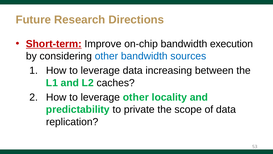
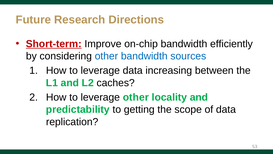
execution: execution -> efficiently (231, 44)
private: private -> getting (139, 109)
